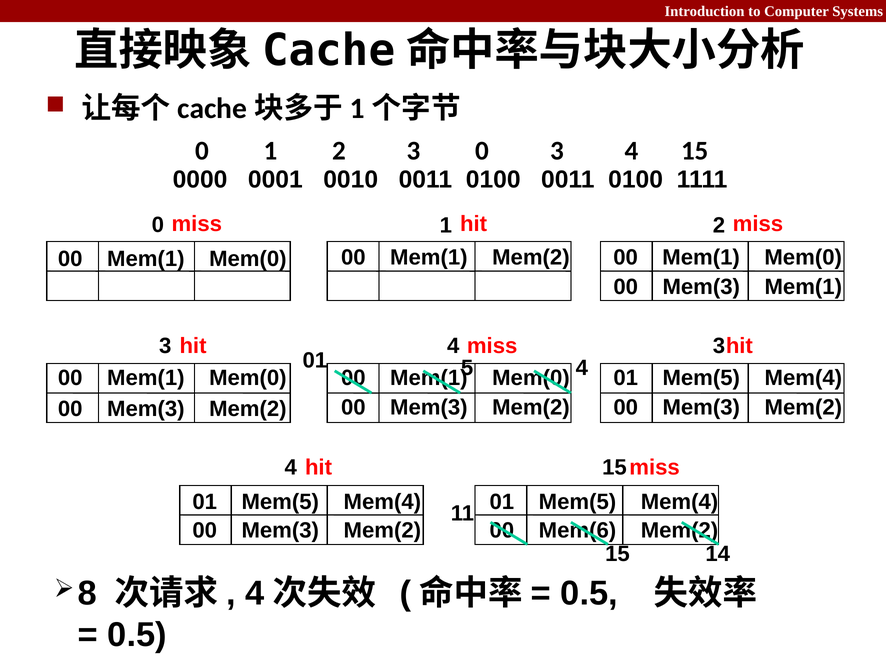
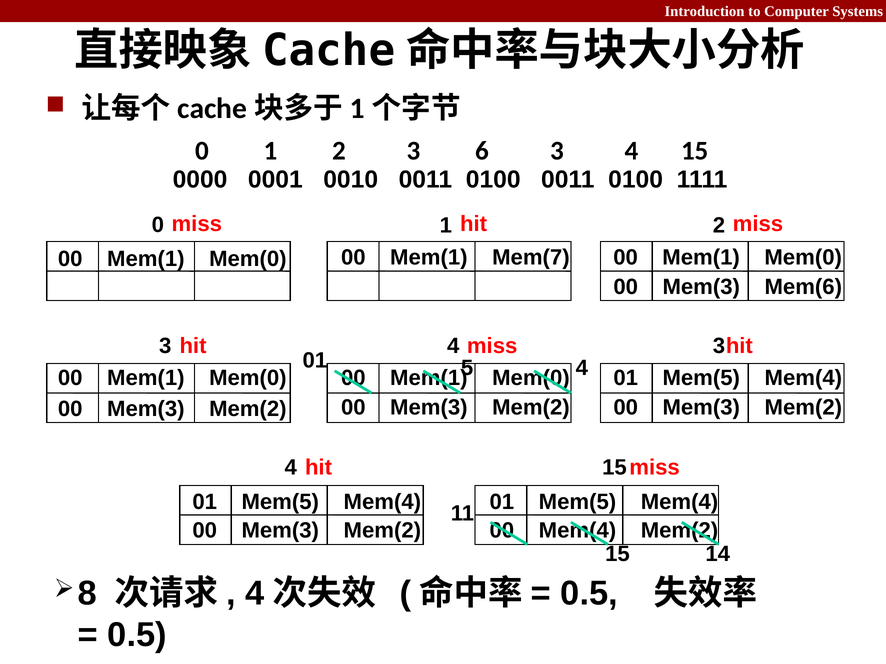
3 0: 0 -> 6 (482, 151)
Mem(1 Mem(2: Mem(2 -> Mem(7 (531, 258)
Mem(3 Mem(1: Mem(1 -> Mem(6 (803, 287)
00 Mem(6: Mem(6 -> Mem(4 (577, 531)
